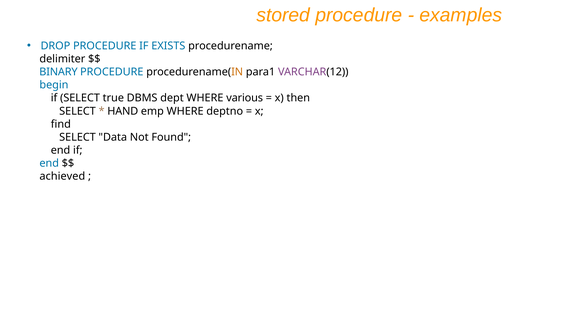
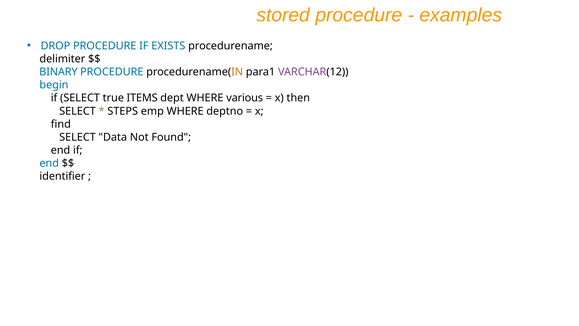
DBMS: DBMS -> ITEMS (142, 98)
HAND: HAND -> STEPS (123, 111)
achieved: achieved -> identifier (62, 176)
